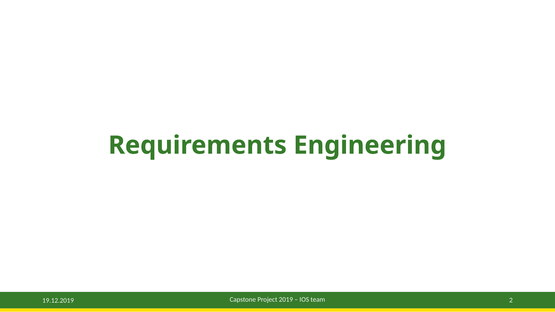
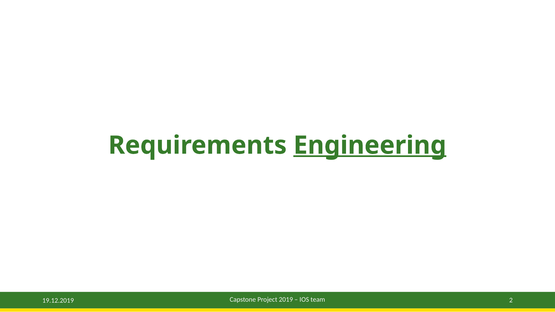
Engineering underline: none -> present (370, 145)
